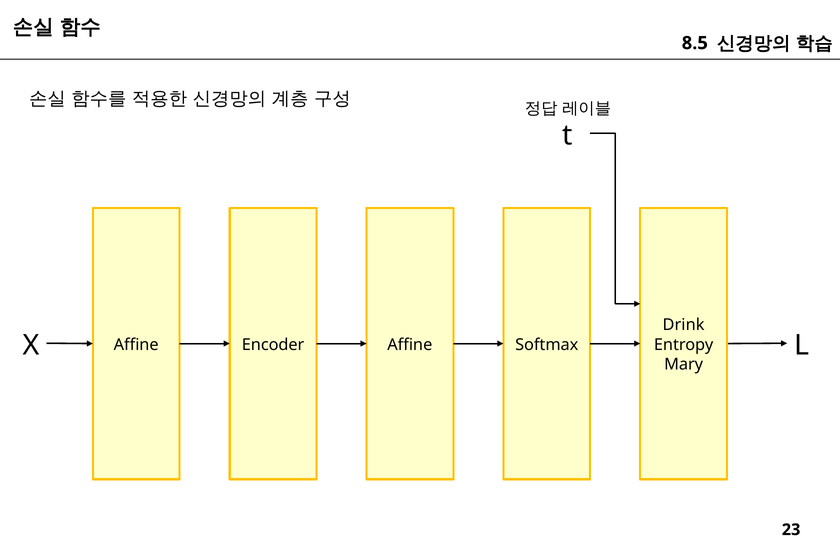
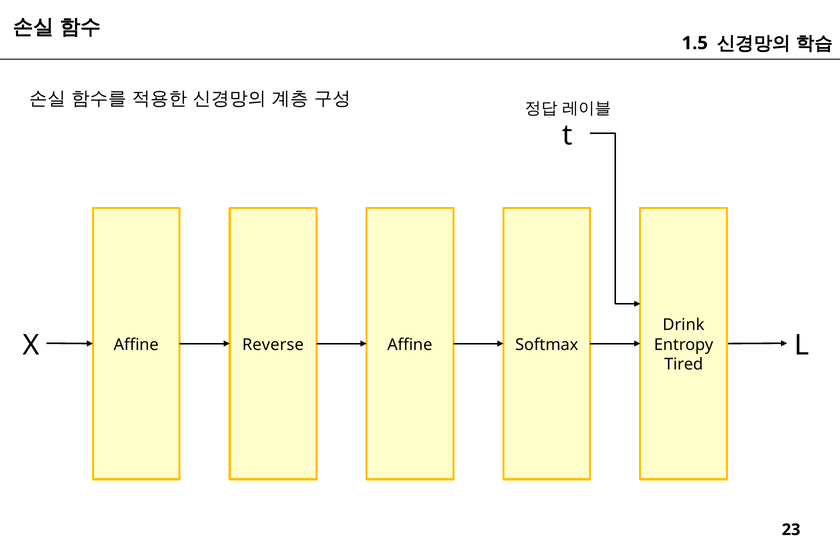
8.5: 8.5 -> 1.5 (695, 43)
Encoder: Encoder -> Reverse (273, 345)
Mary: Mary -> Tired (684, 364)
